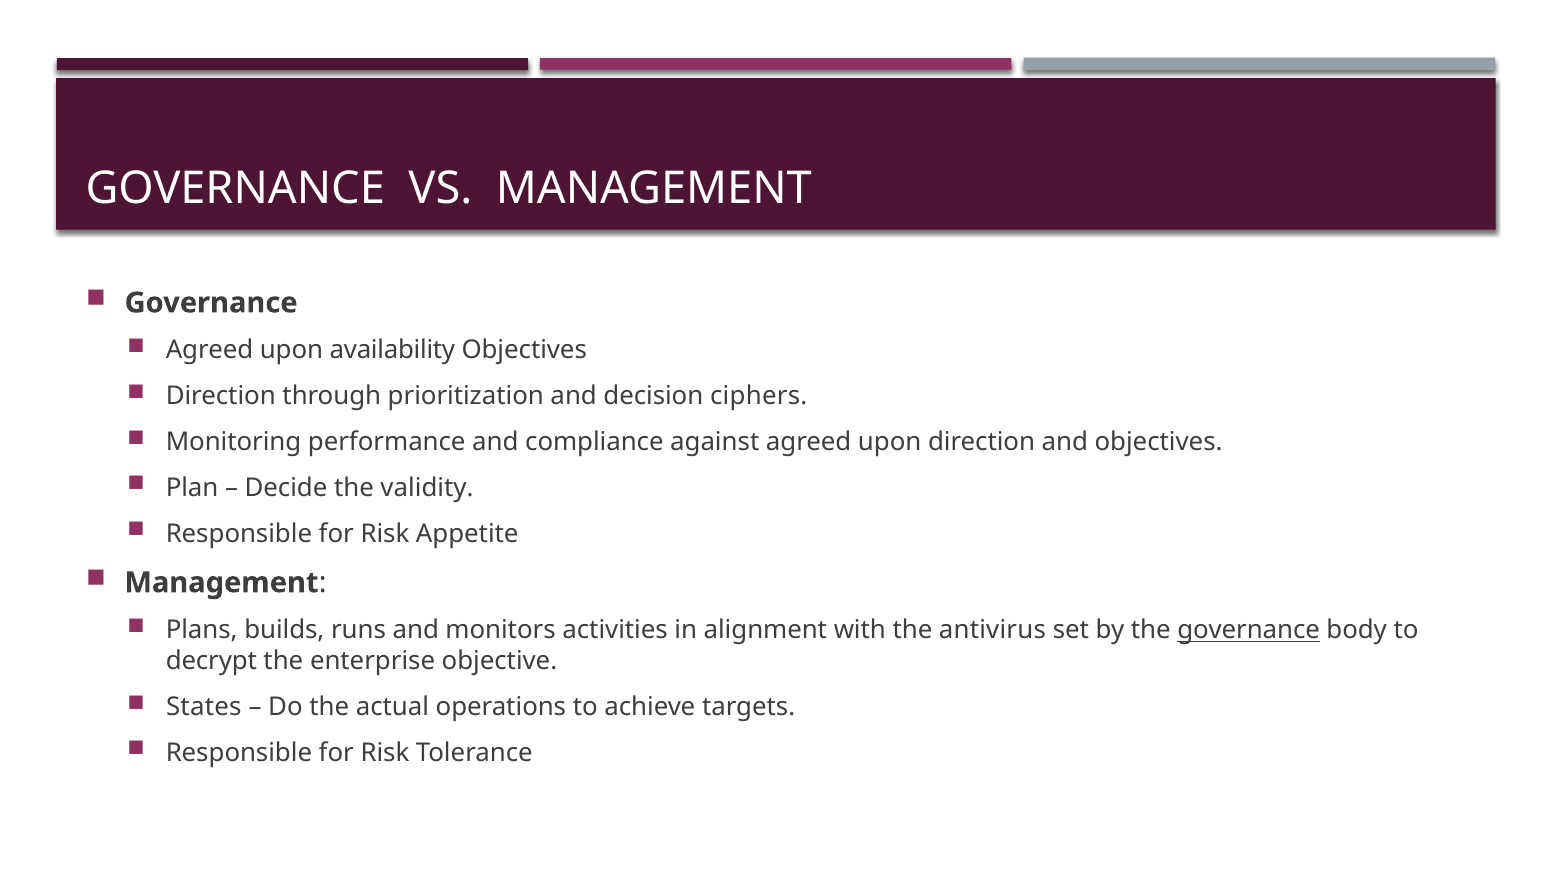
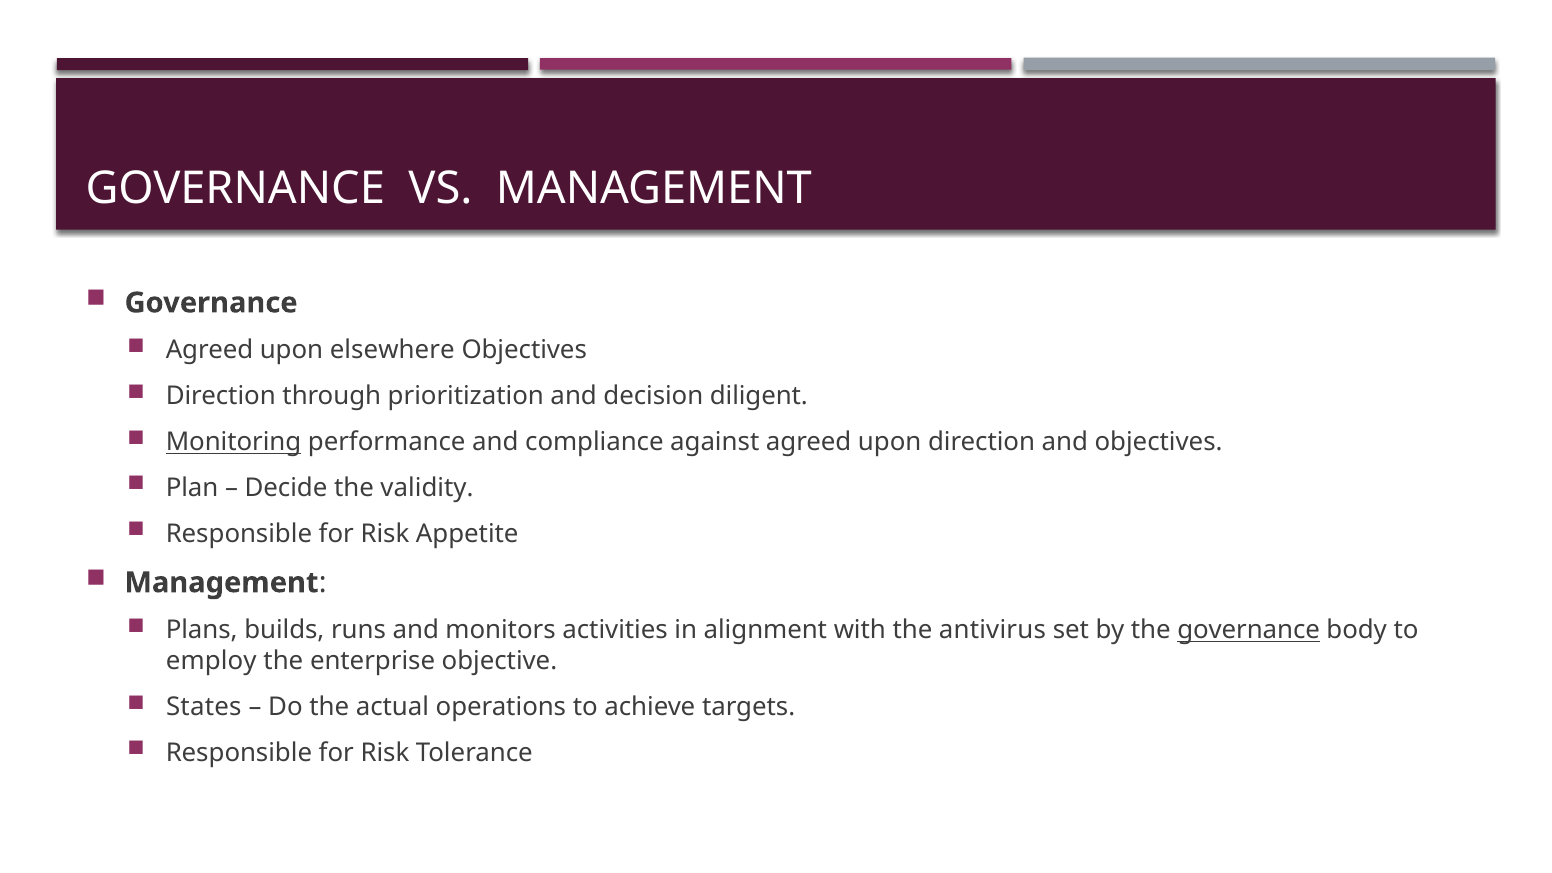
availability: availability -> elsewhere (392, 350)
ciphers: ciphers -> diligent (759, 396)
Monitoring underline: none -> present (234, 442)
decrypt: decrypt -> employ (211, 661)
